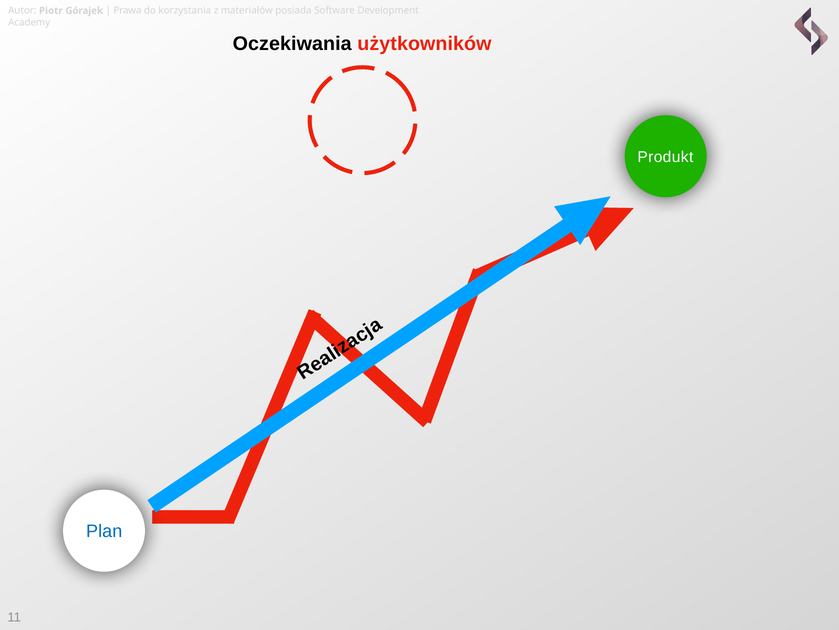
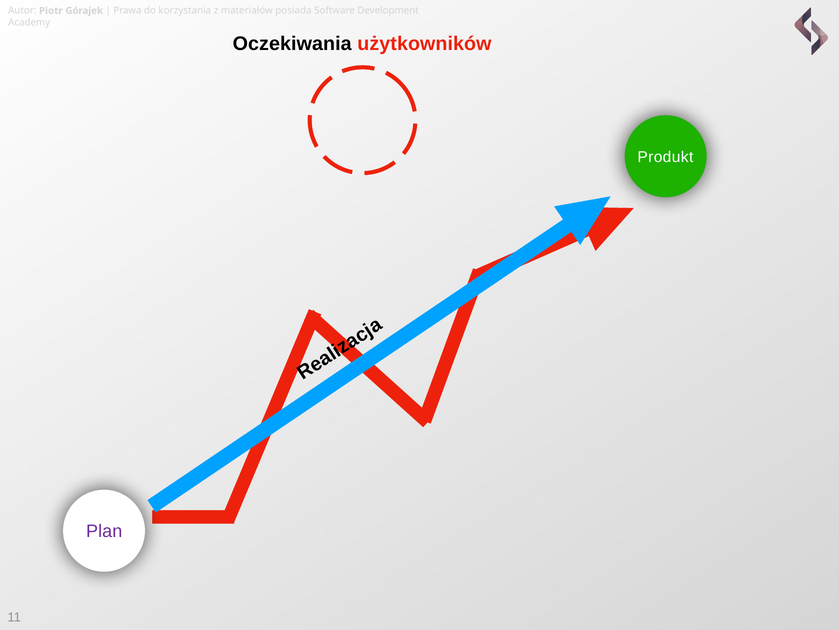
Plan colour: blue -> purple (104, 531)
